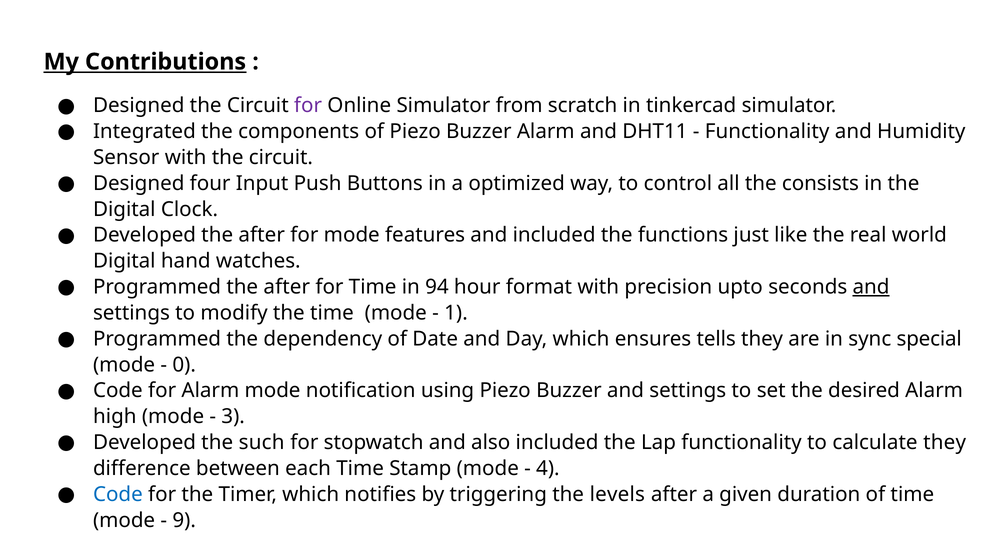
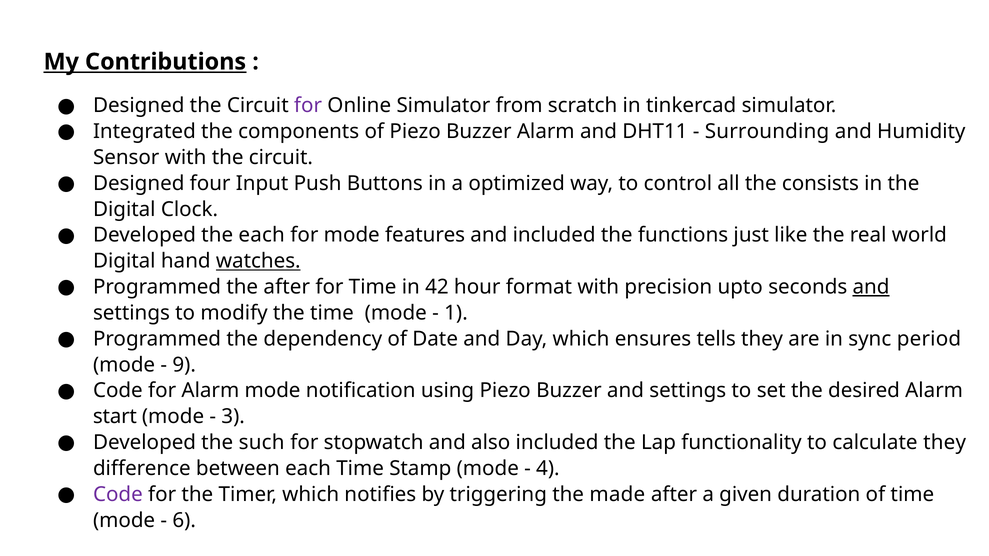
Functionality: Functionality -> Surrounding (767, 132)
Developed the after: after -> each (262, 235)
watches underline: none -> present (258, 261)
94: 94 -> 42 (437, 287)
special: special -> period (929, 339)
0: 0 -> 9 (184, 365)
high: high -> start (115, 417)
Code colour: blue -> purple (118, 495)
levels: levels -> made (617, 495)
9: 9 -> 6 (184, 521)
